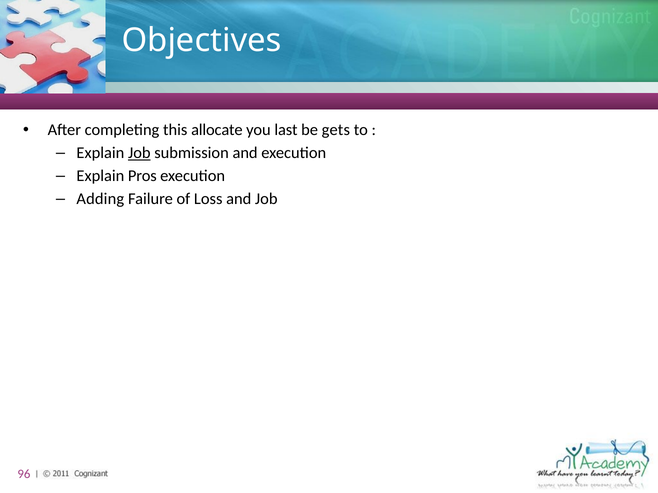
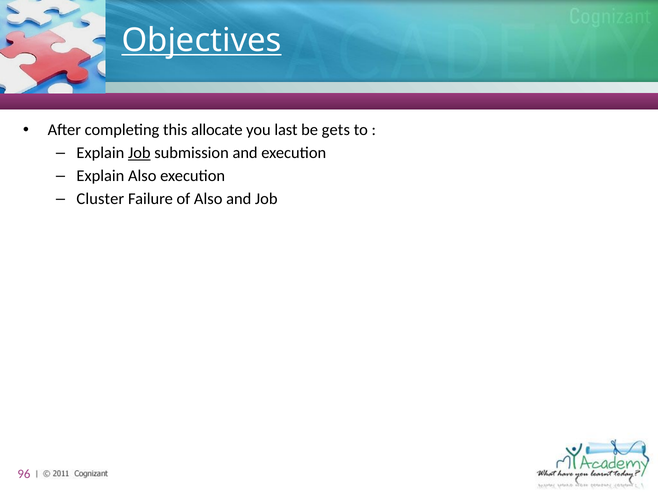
Objectives underline: none -> present (202, 41)
Explain Pros: Pros -> Also (142, 176)
Adding: Adding -> Cluster (100, 199)
of Loss: Loss -> Also (208, 199)
